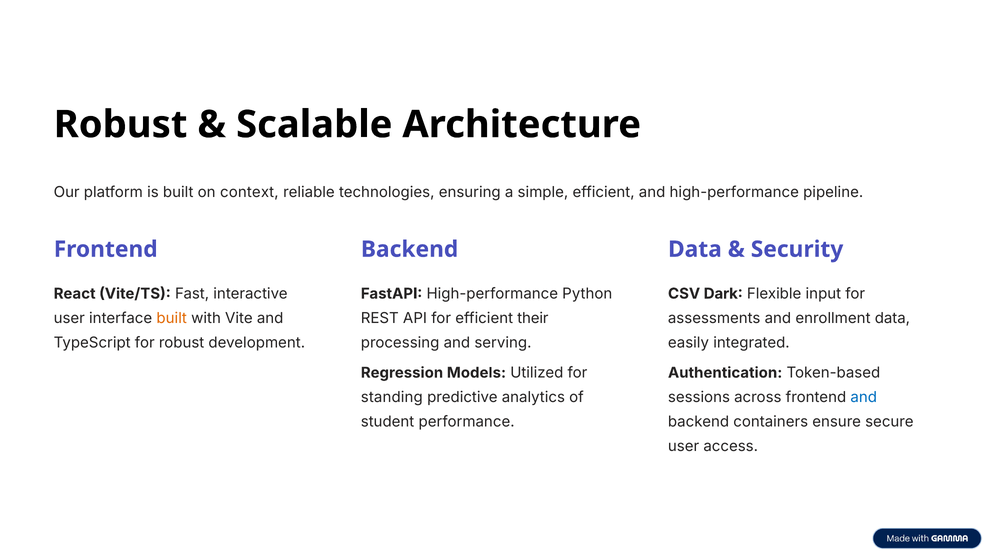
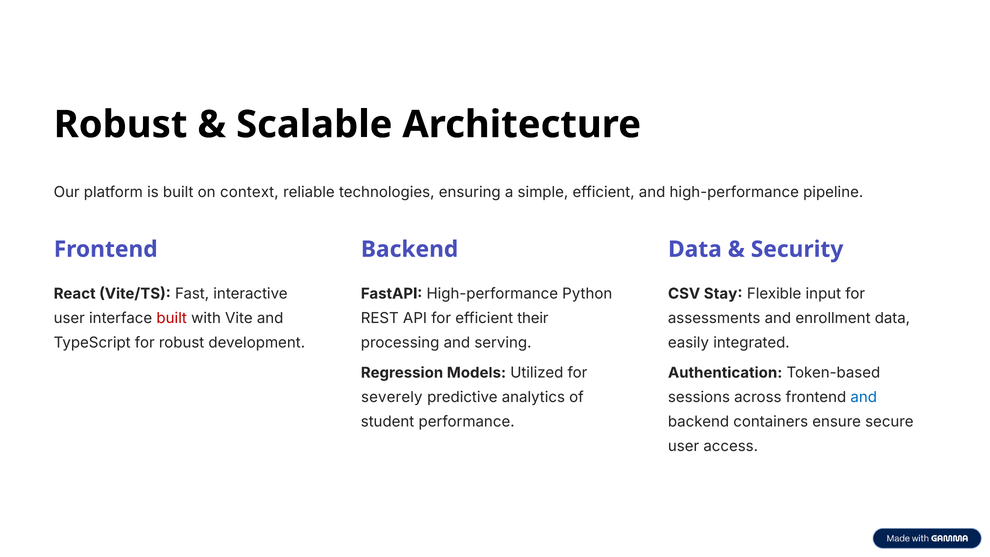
Dark: Dark -> Stay (723, 294)
built colour: orange -> red (172, 318)
standing: standing -> severely (392, 397)
